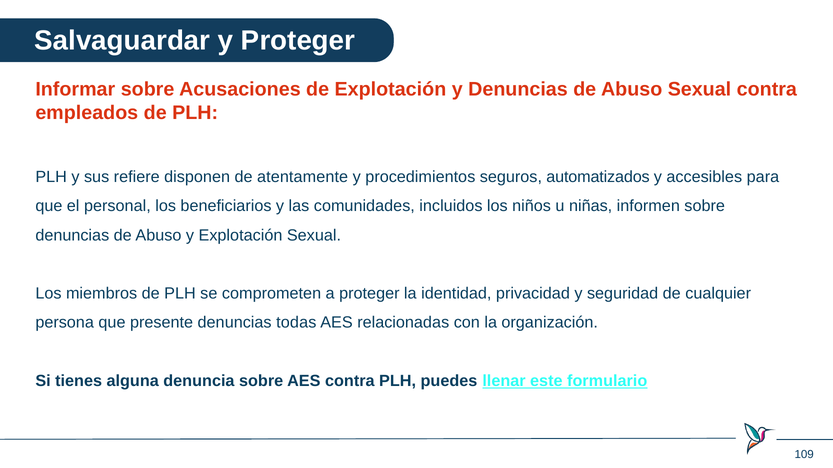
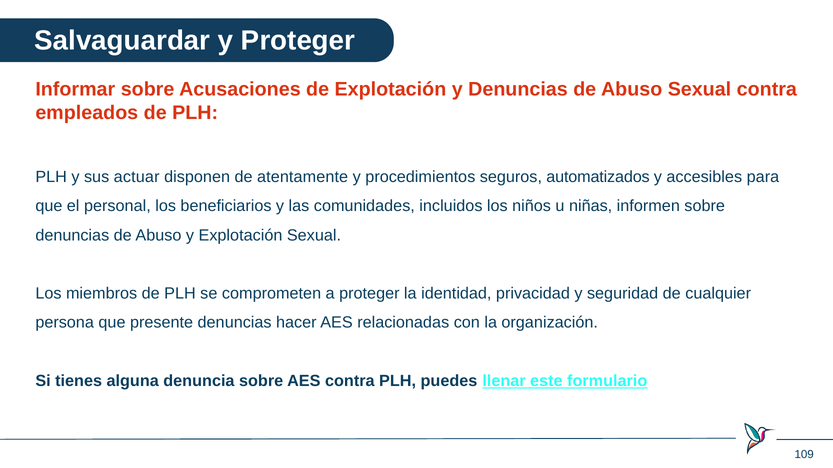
refiere: refiere -> actuar (137, 177)
todas: todas -> hacer (296, 323)
